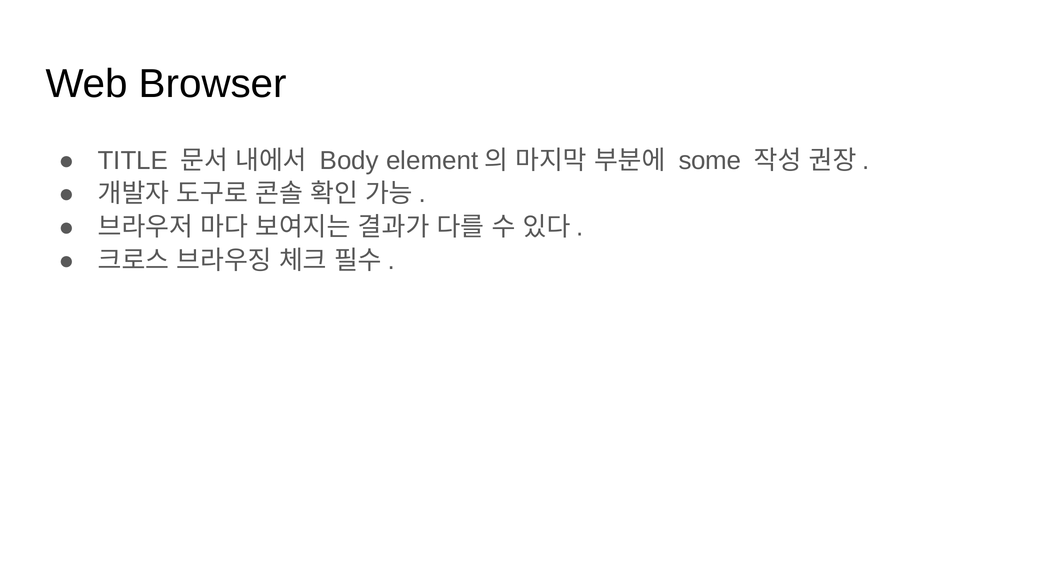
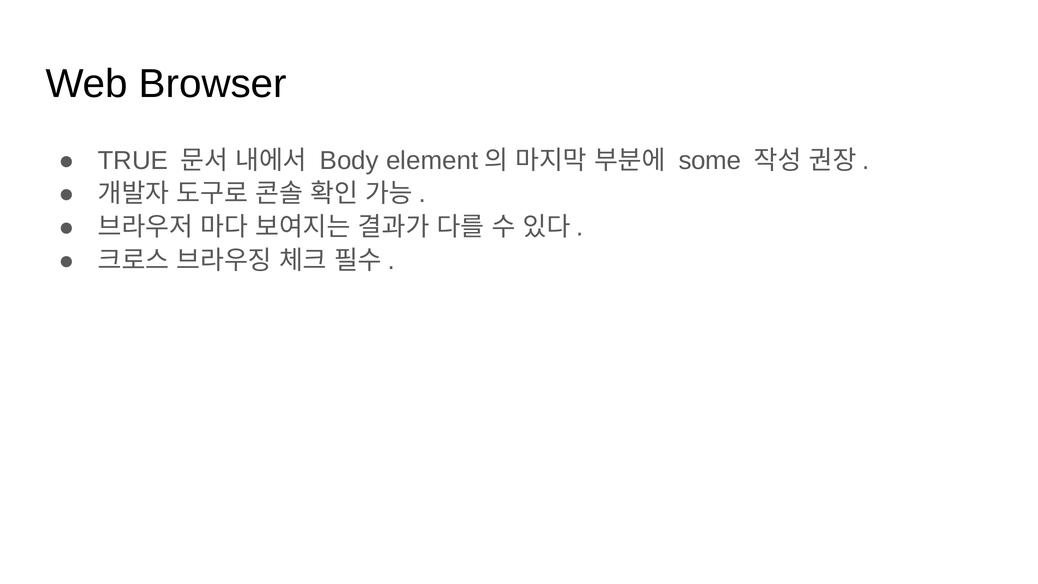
TITLE: TITLE -> TRUE (133, 160)
